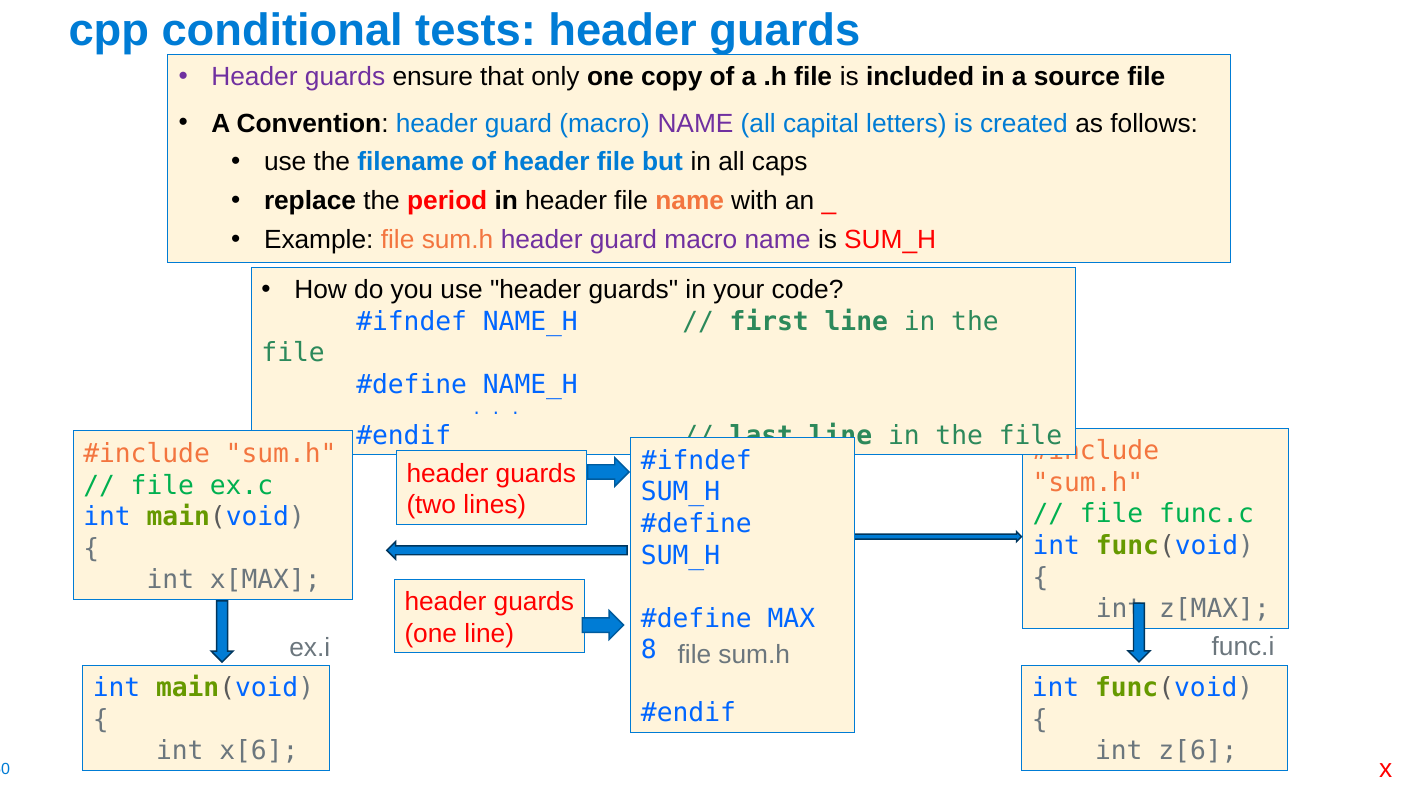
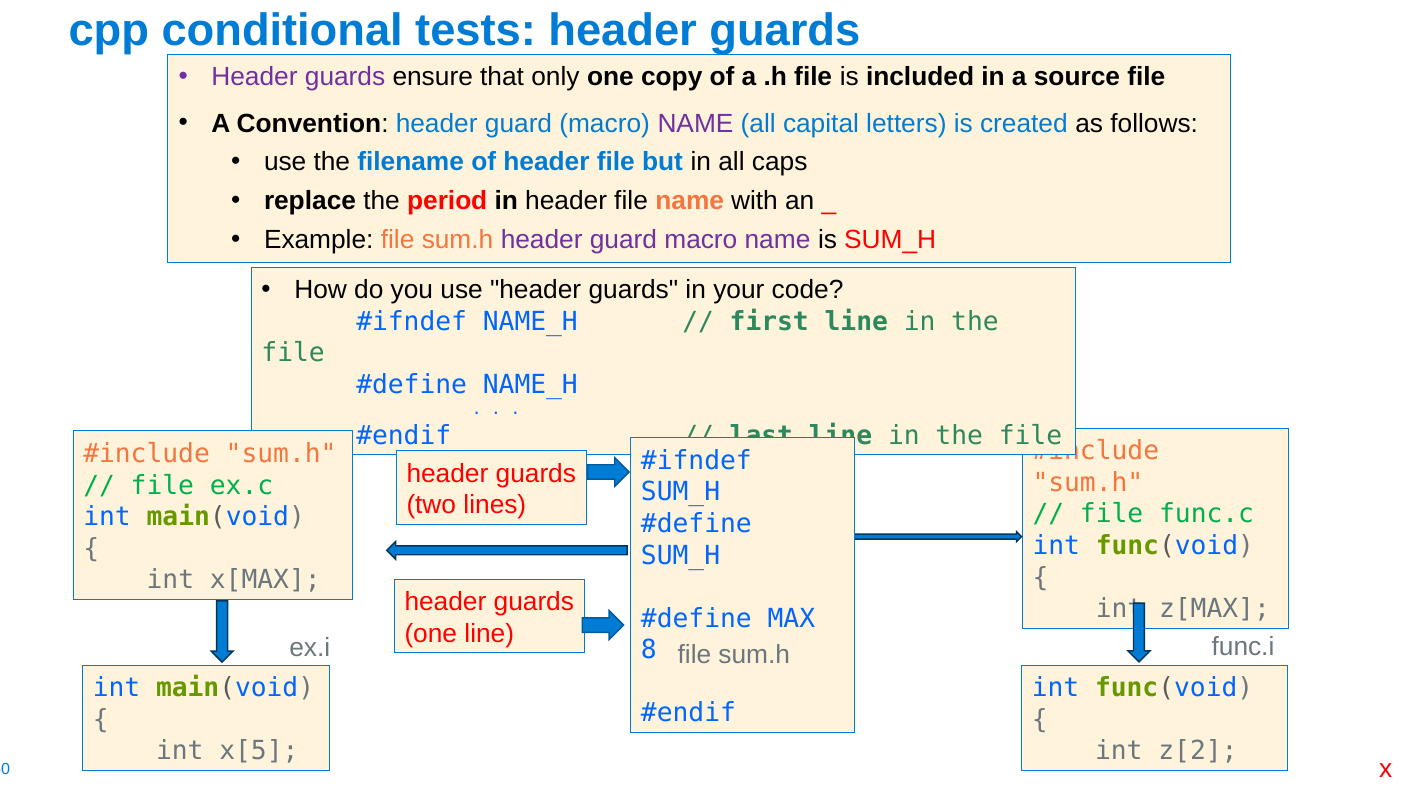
x[6: x[6 -> x[5 (259, 751)
z[6: z[6 -> z[2 (1198, 751)
